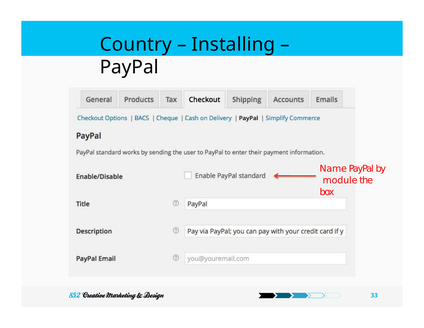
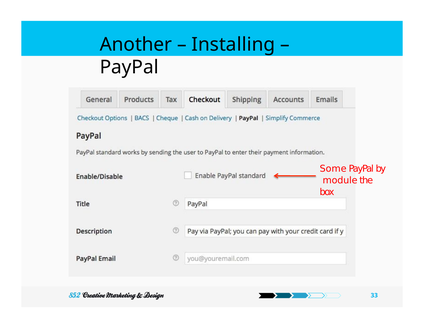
Country: Country -> Another (136, 44)
Name: Name -> Some (333, 169)
